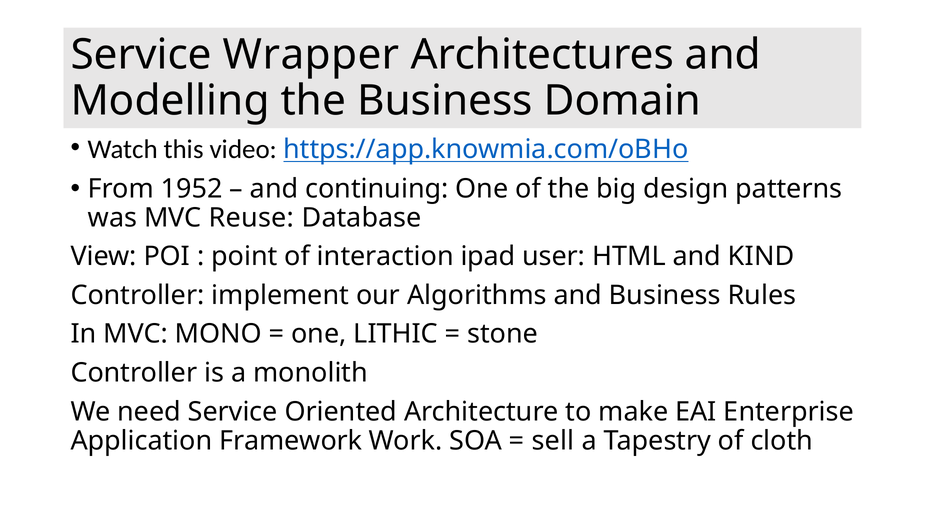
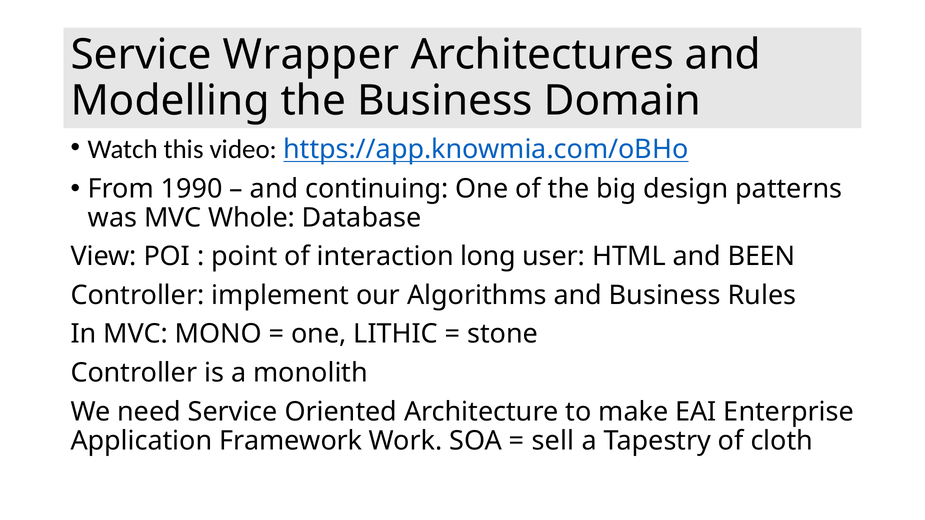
1952: 1952 -> 1990 (192, 189)
Reuse: Reuse -> Whole (252, 218)
ipad: ipad -> long (488, 257)
KIND: KIND -> BEEN (761, 257)
